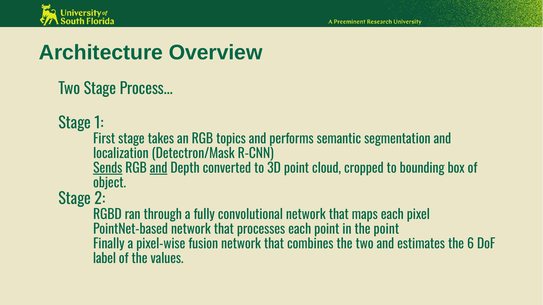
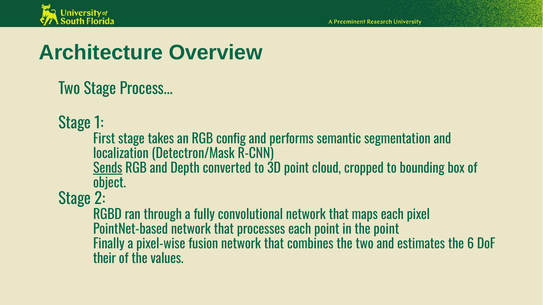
topics: topics -> config (231, 139)
and underline: present -> none (159, 169)
label: label -> their (104, 259)
